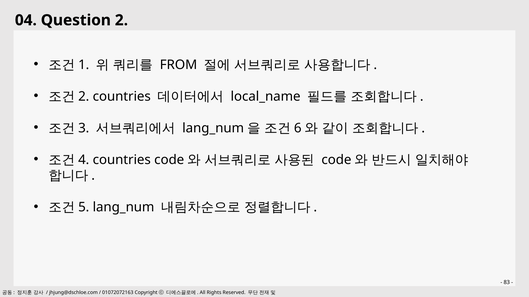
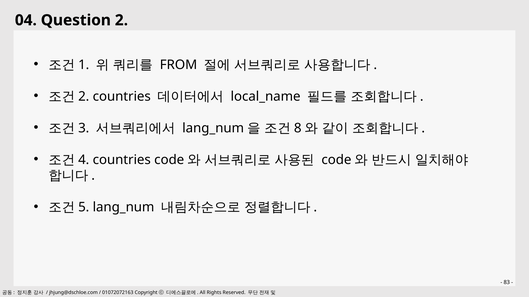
6: 6 -> 8 (298, 128)
